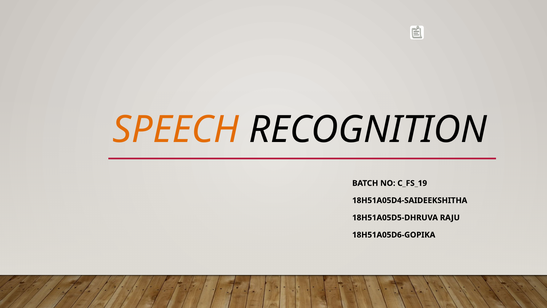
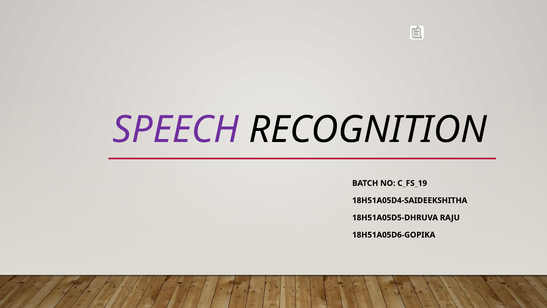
SPEECH colour: orange -> purple (176, 129)
